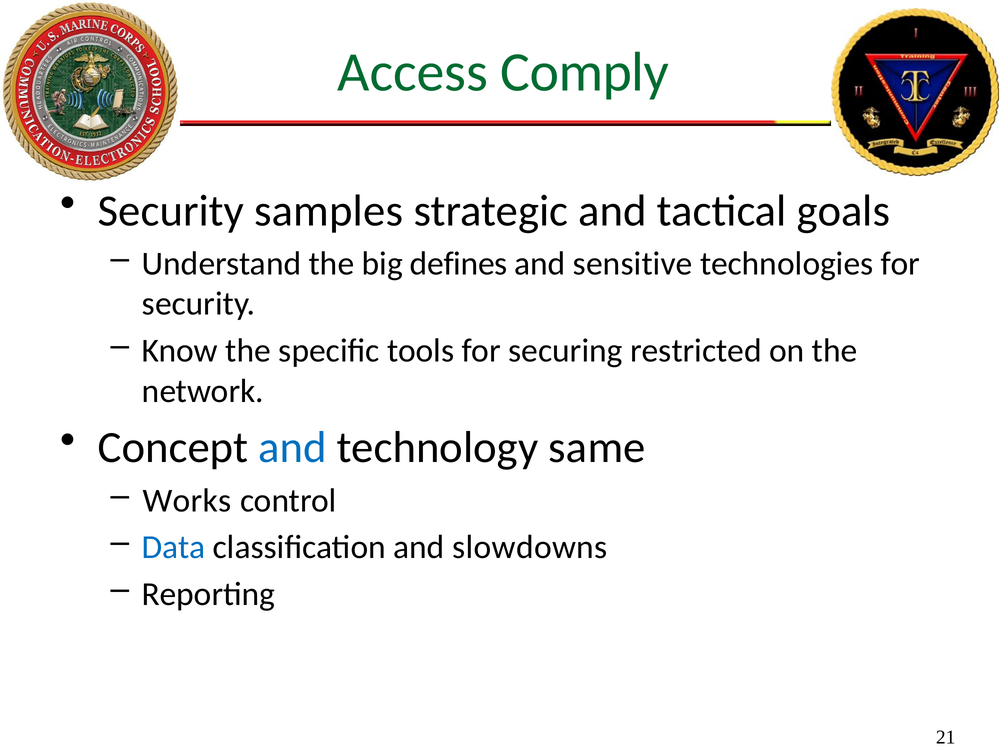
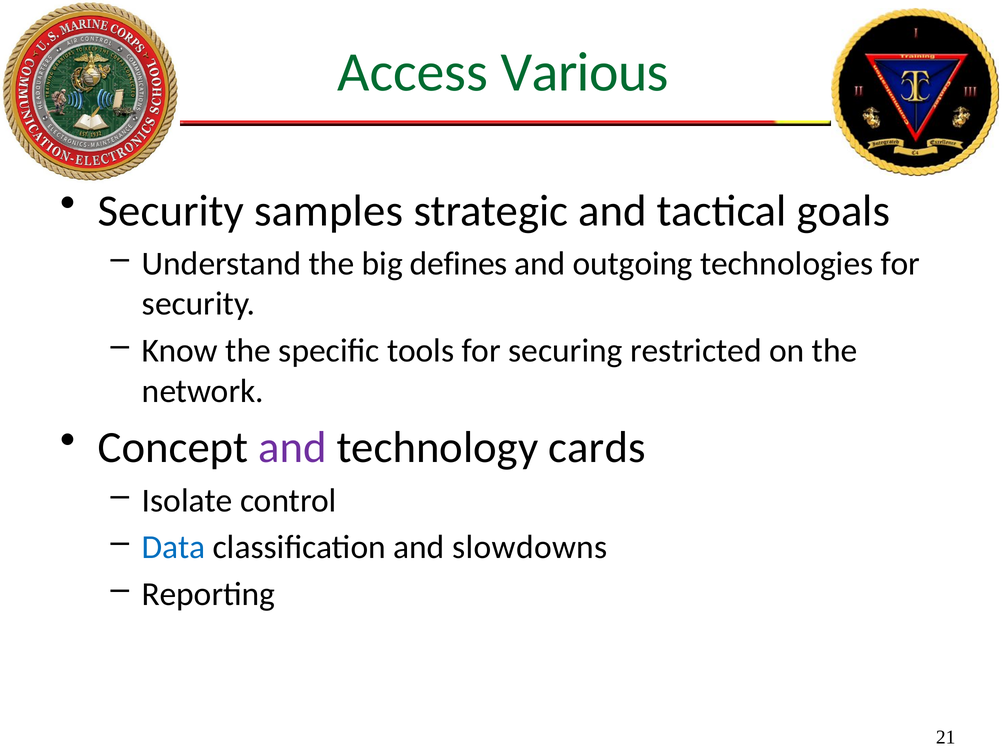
Comply: Comply -> Various (585, 73)
sensitive: sensitive -> outgoing (633, 264)
and colour: blue -> purple (293, 448)
same: same -> cards (597, 448)
Works: Works -> Isolate (187, 501)
